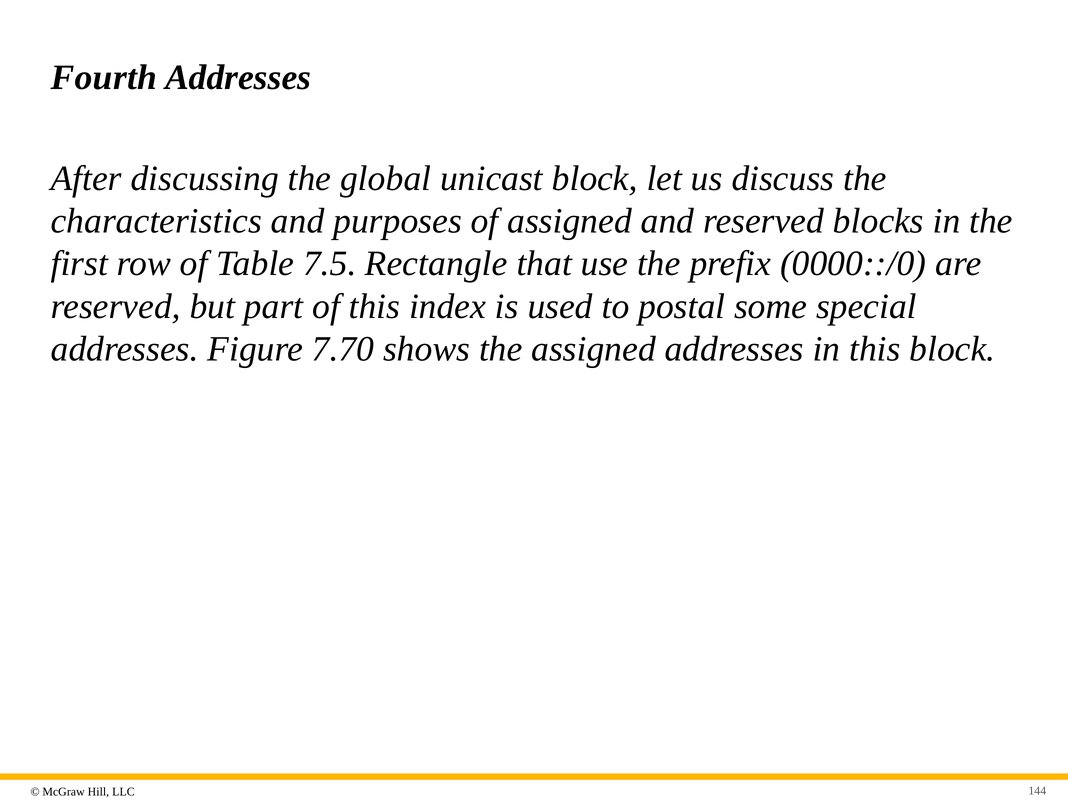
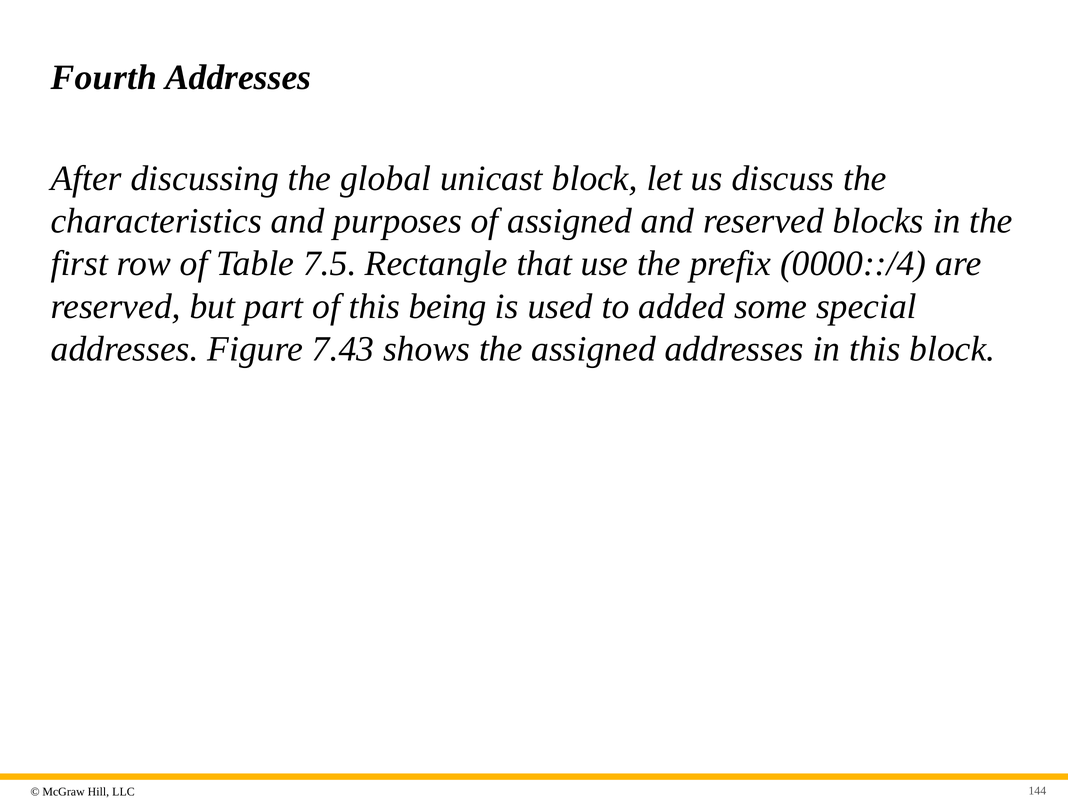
0000::/0: 0000::/0 -> 0000::/4 (853, 264)
index: index -> being (448, 306)
postal: postal -> added (682, 306)
7.70: 7.70 -> 7.43 (343, 349)
